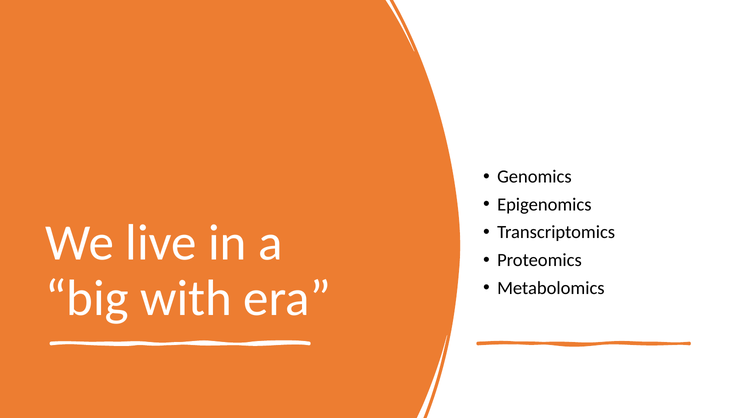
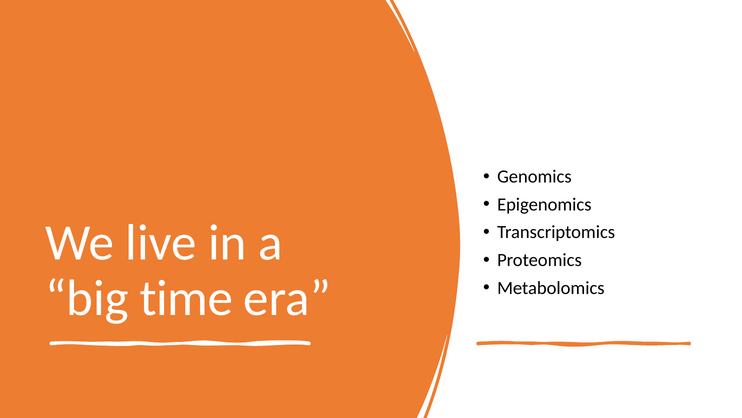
with: with -> time (186, 298)
